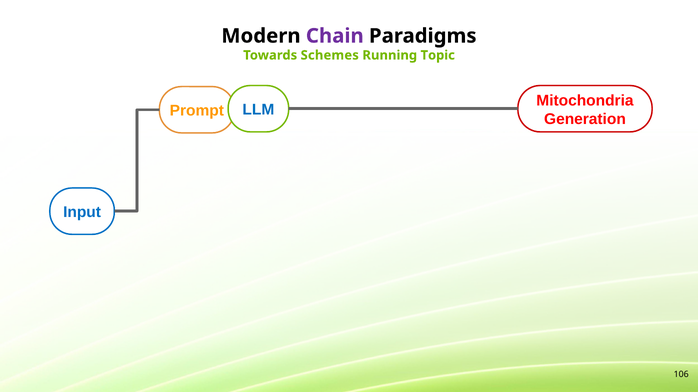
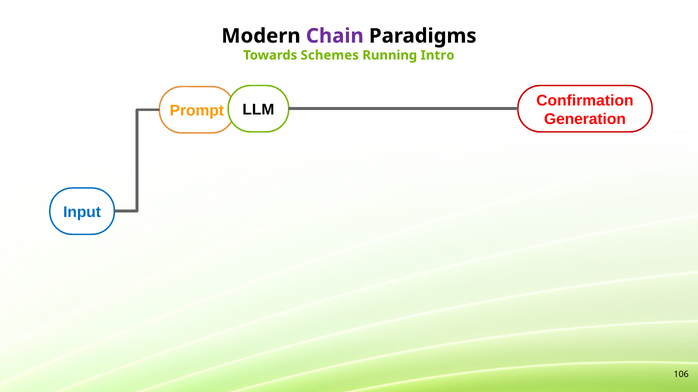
Topic: Topic -> Intro (438, 55)
Mitochondria: Mitochondria -> Confirmation (585, 101)
LLM colour: blue -> black (258, 110)
